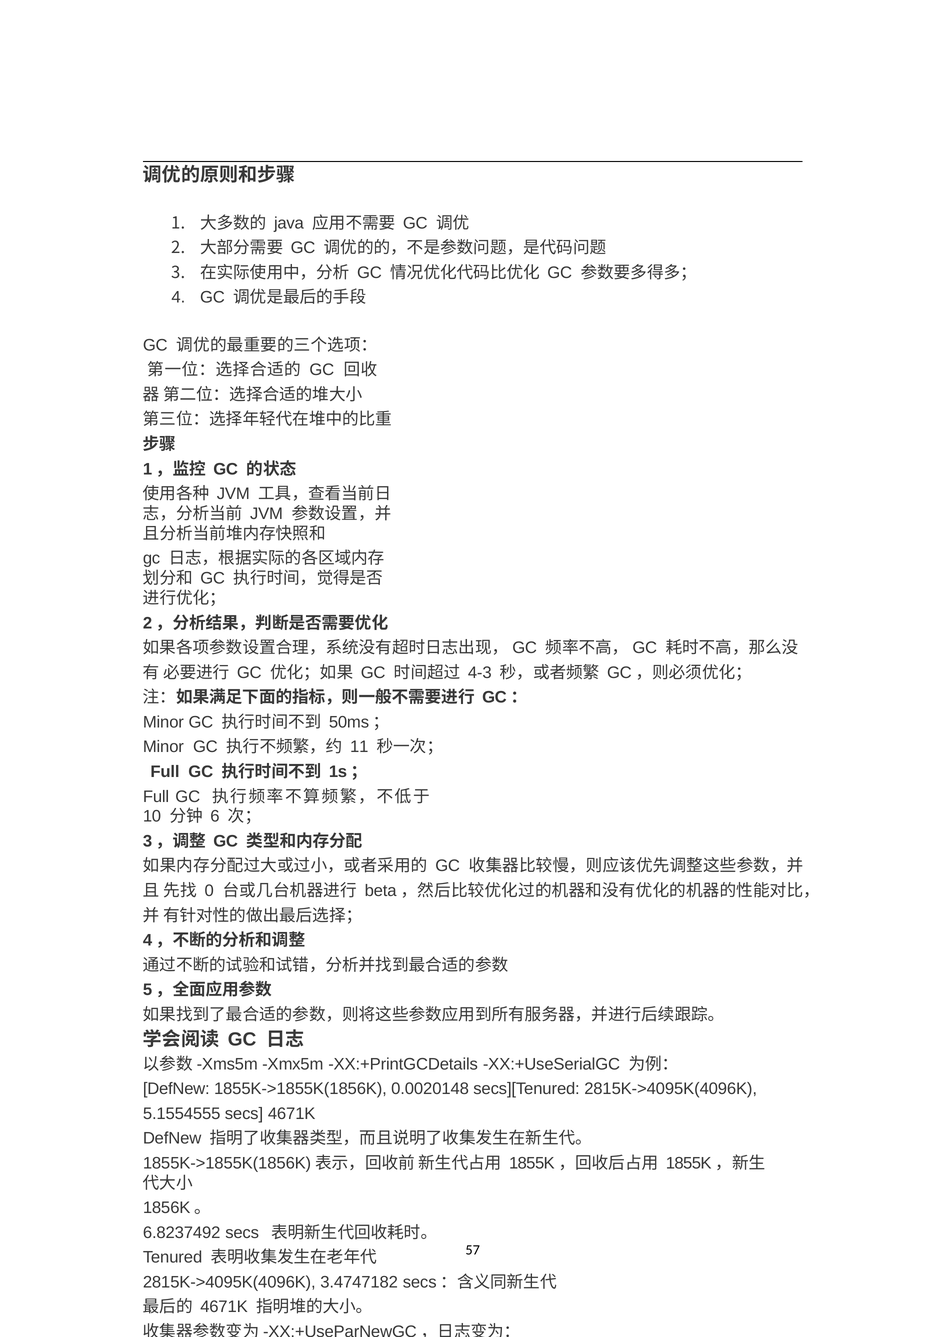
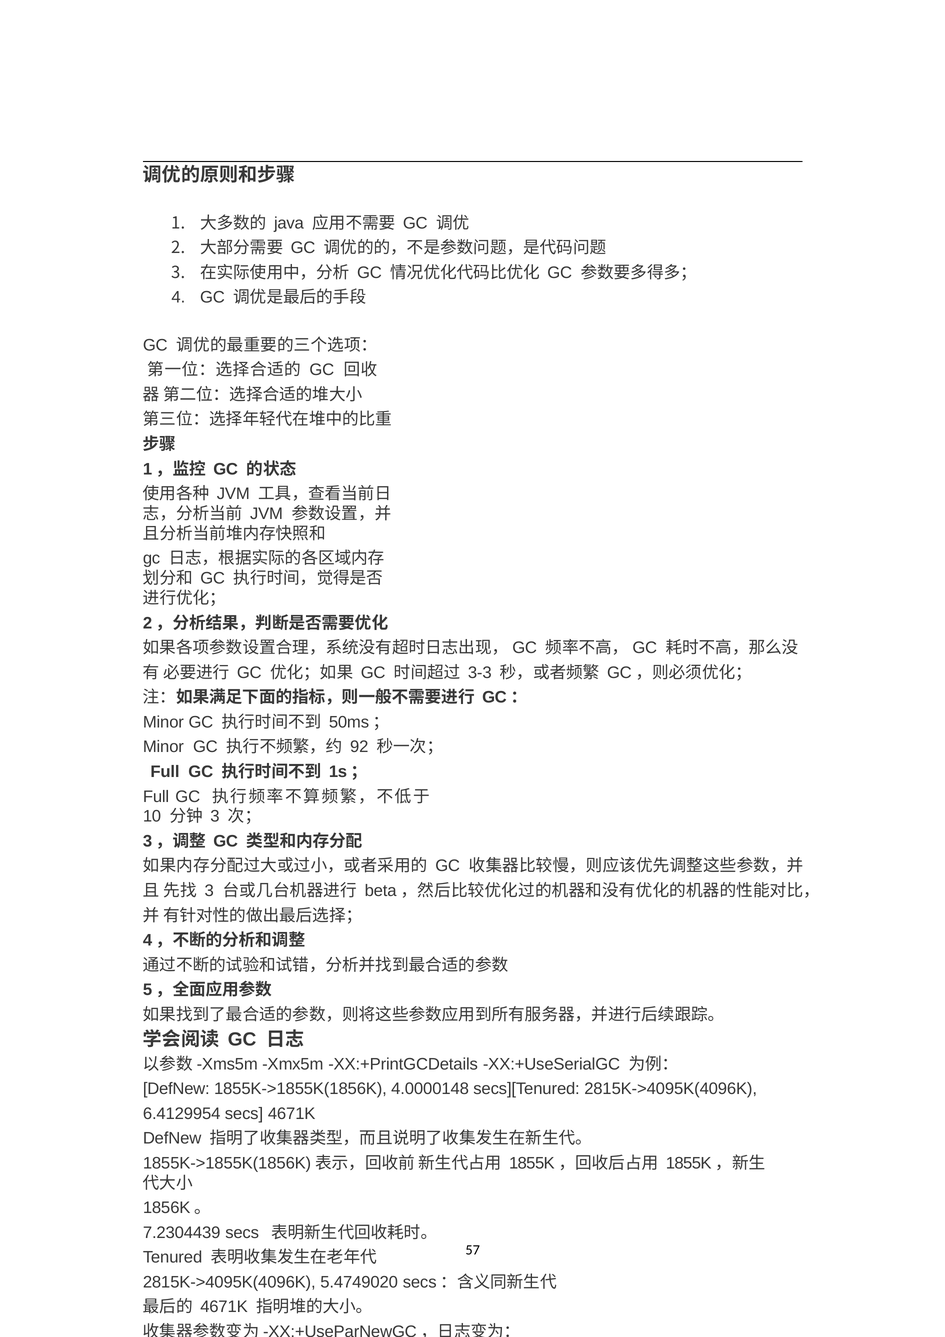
4-3: 4-3 -> 3-3 (480, 673)
11: 11 -> 92 (359, 747)
6: 6 -> 3 (215, 817)
0: 0 -> 3 (209, 891)
0.0020148: 0.0020148 -> 4.0000148 (430, 1089)
5.1554555: 5.1554555 -> 6.4129954 (182, 1114)
6.8237492: 6.8237492 -> 7.2304439 (182, 1233)
3.4747182: 3.4747182 -> 5.4749020 (359, 1282)
